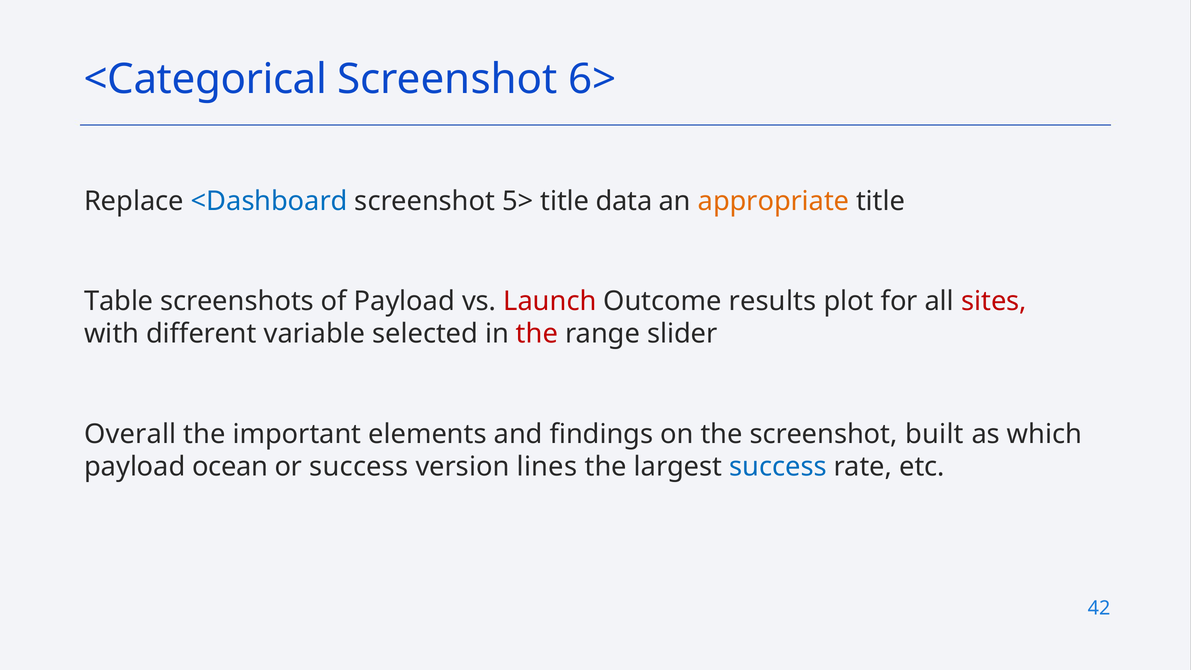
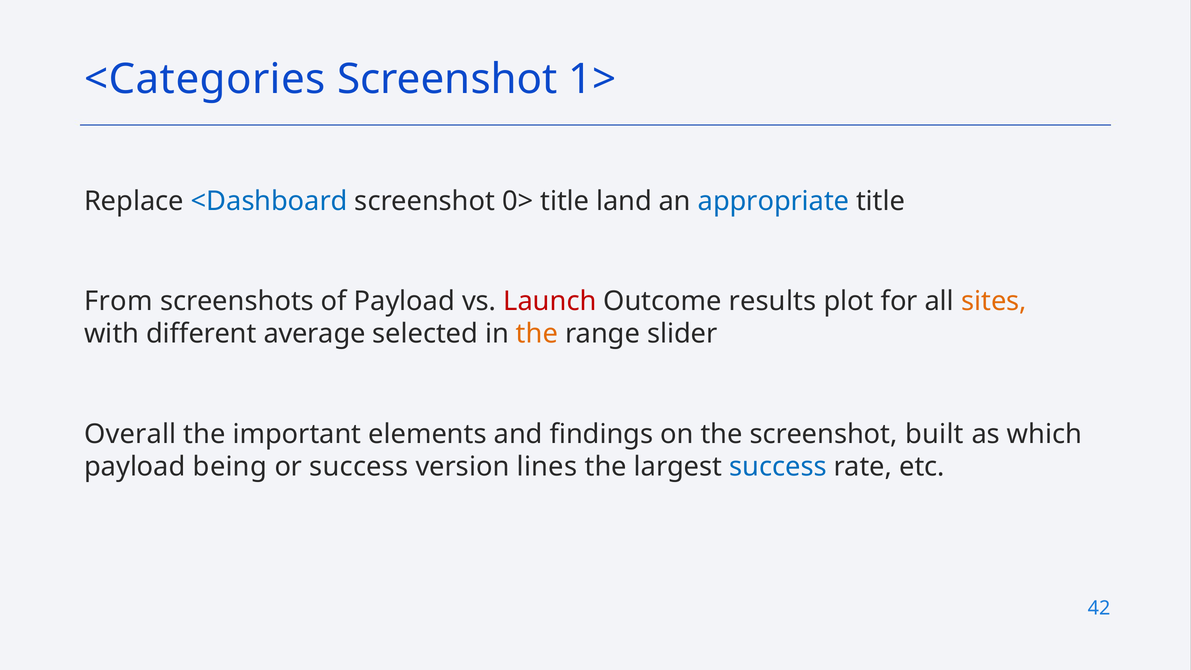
<Categorical: <Categorical -> <Categories (205, 80)
6>: 6> -> 1> (592, 80)
5>: 5> -> 0> (518, 201)
data: data -> land (624, 201)
appropriate colour: orange -> blue (773, 201)
Table: Table -> From (119, 301)
sites colour: red -> orange (994, 301)
variable: variable -> average (315, 334)
the colour: red -> orange (537, 334)
ocean: ocean -> being (230, 467)
